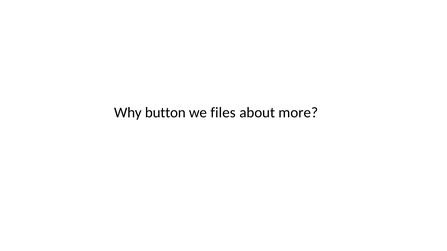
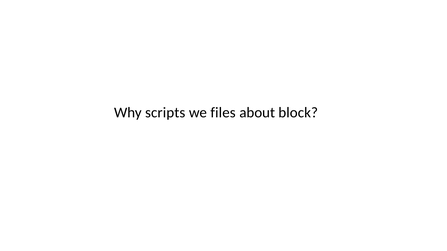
button: button -> scripts (165, 113)
more: more -> block (298, 113)
